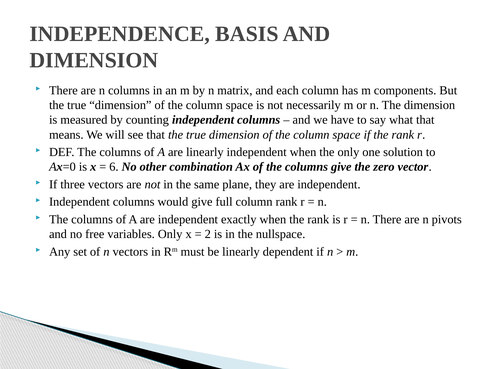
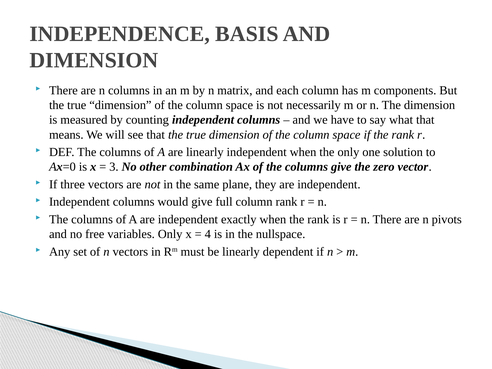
6: 6 -> 3 (114, 167)
2: 2 -> 4 (208, 234)
